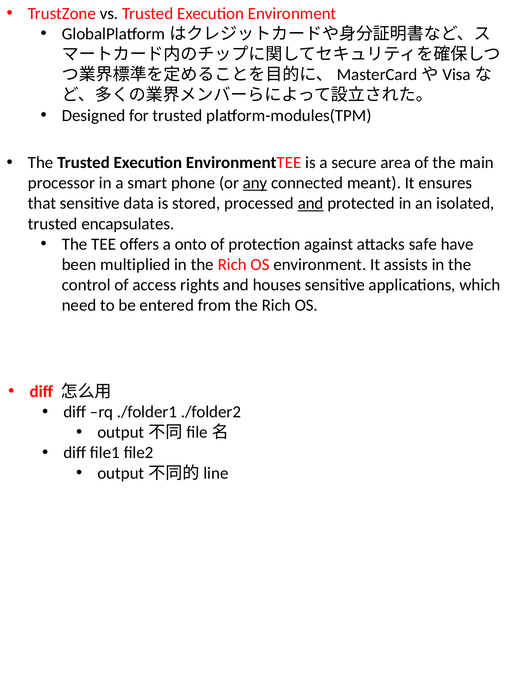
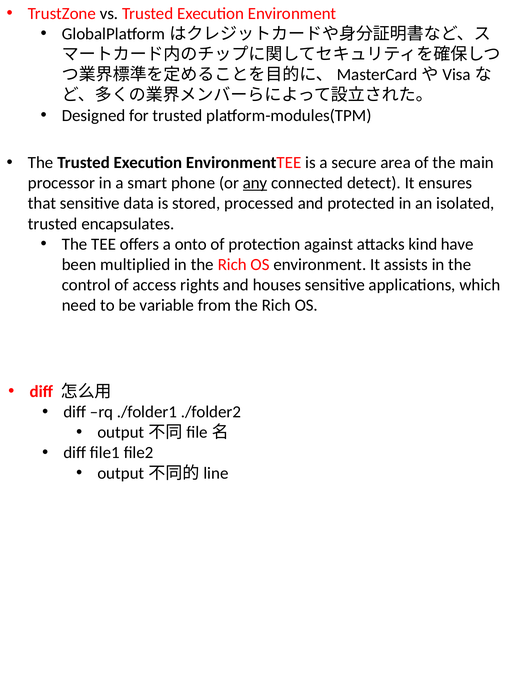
meant: meant -> detect (374, 183)
and underline: present -> none (311, 203)
safe: safe -> kind (423, 244)
entered: entered -> variable (167, 305)
